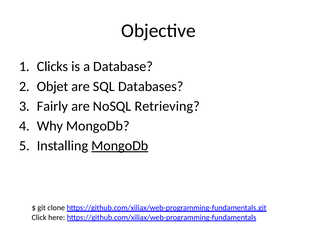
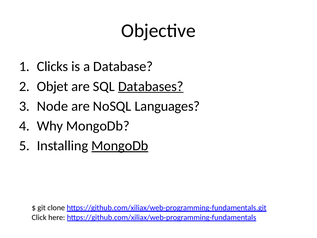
Databases underline: none -> present (151, 86)
Fairly: Fairly -> Node (52, 106)
Retrieving: Retrieving -> Languages (167, 106)
